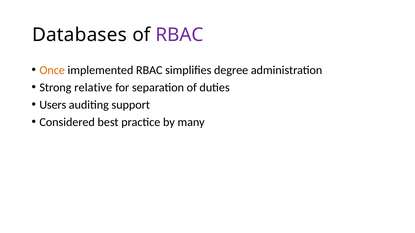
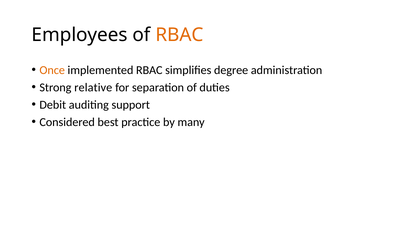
Databases: Databases -> Employees (80, 35)
RBAC colour: purple -> orange (179, 35)
Users: Users -> Debit (53, 105)
